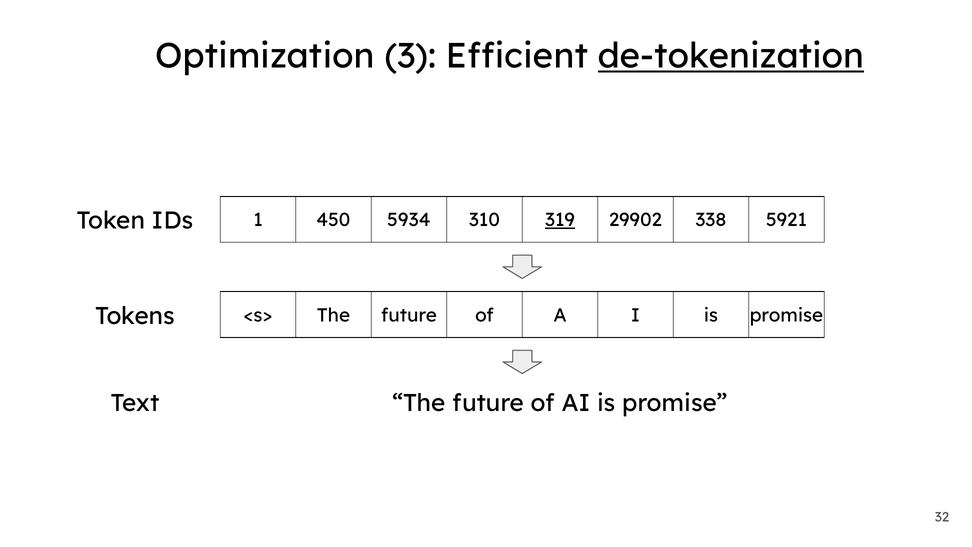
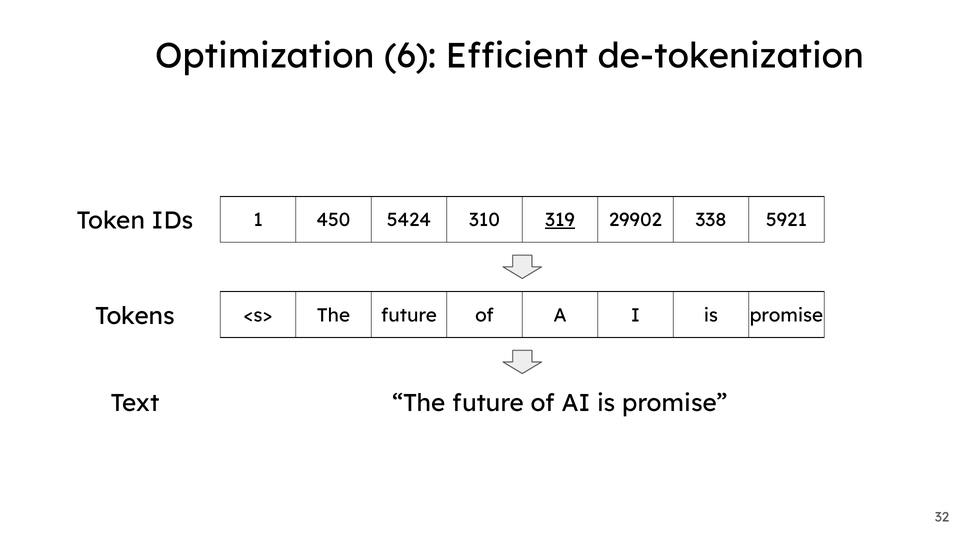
3: 3 -> 6 (410, 56)
de-tokenization underline: present -> none (731, 56)
5934: 5934 -> 5424 (409, 220)
